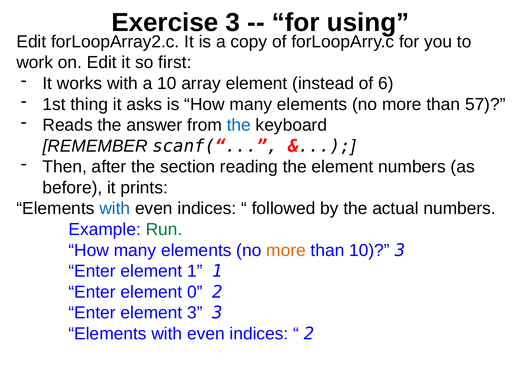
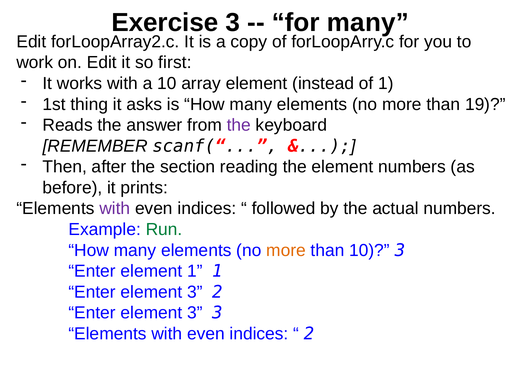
for using: using -> many (368, 23)
of 6: 6 -> 1 (386, 83)
57: 57 -> 19 (485, 104)
the colour: blue -> purple (239, 125)
with colour: blue -> purple (115, 208)
0: 0 -> 3 (195, 292)
